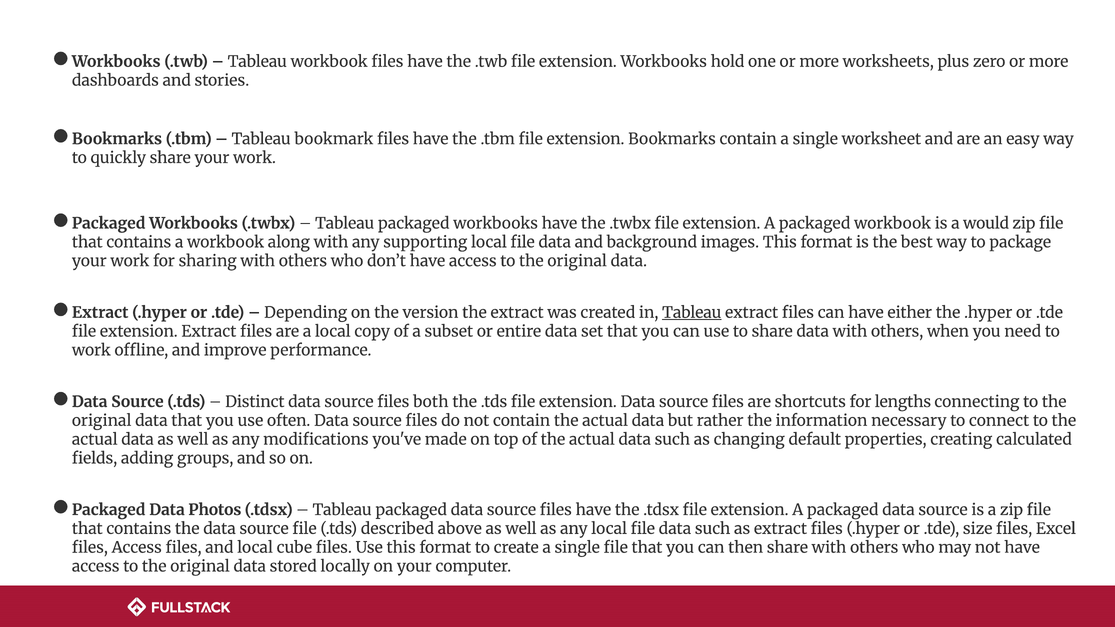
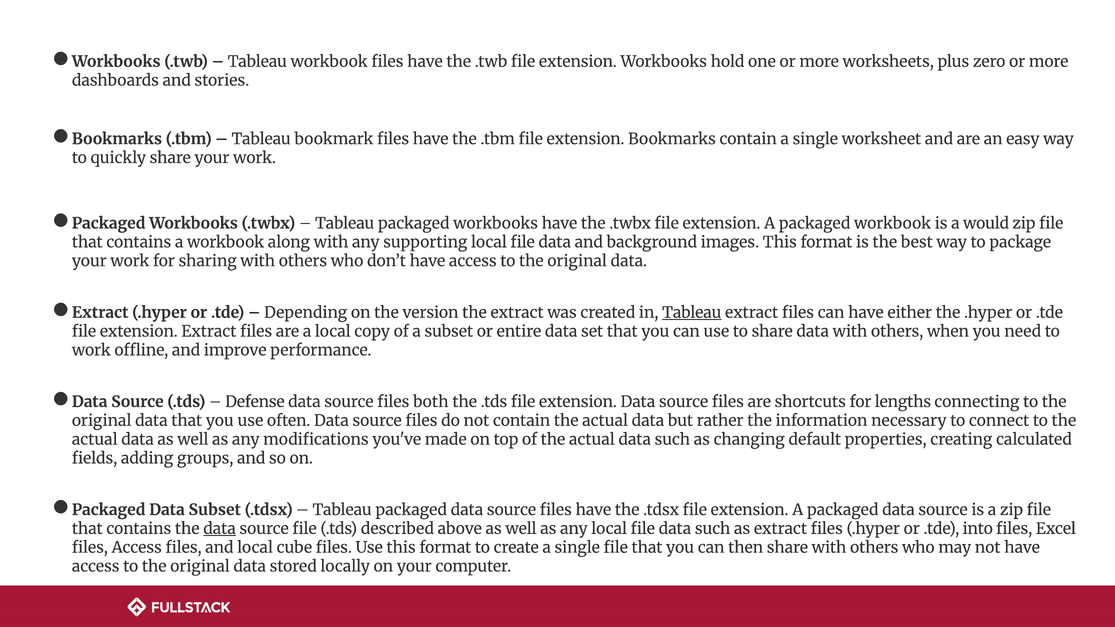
Distinct: Distinct -> Defense (255, 402)
Data Photos: Photos -> Subset (215, 510)
data underline: none -> present (219, 529)
size: size -> into (978, 529)
